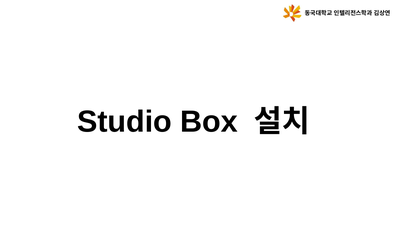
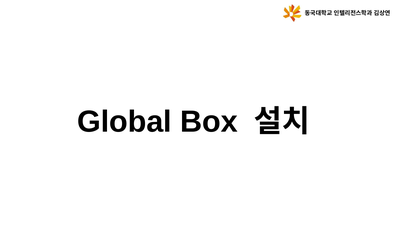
Studio: Studio -> Global (124, 122)
